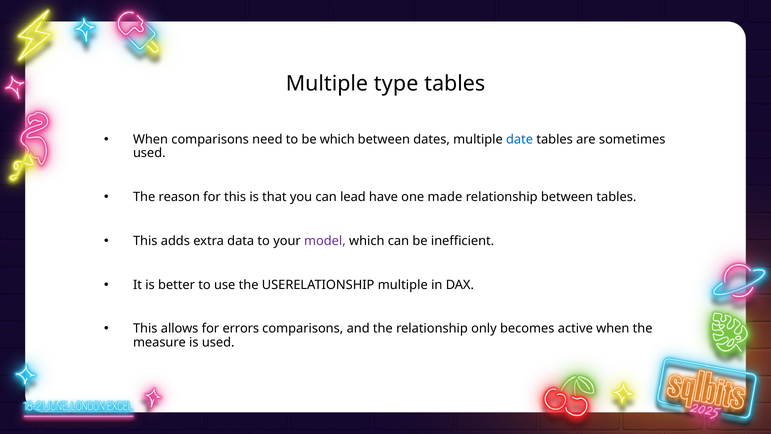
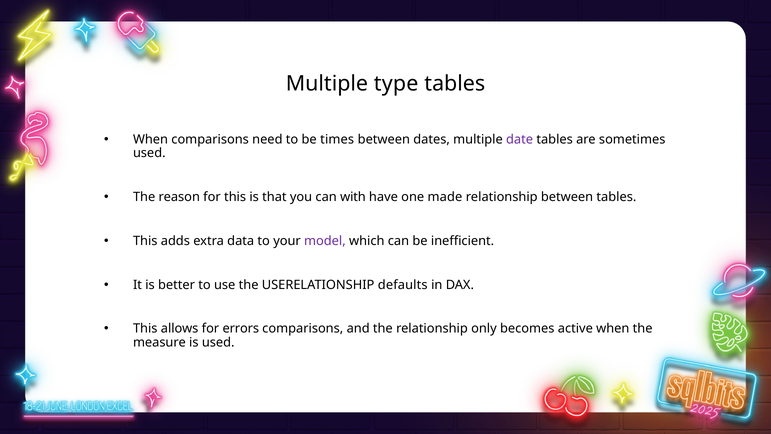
be which: which -> times (337, 139)
date colour: blue -> purple (520, 139)
lead: lead -> with (353, 197)
USERELATIONSHIP multiple: multiple -> defaults (403, 285)
